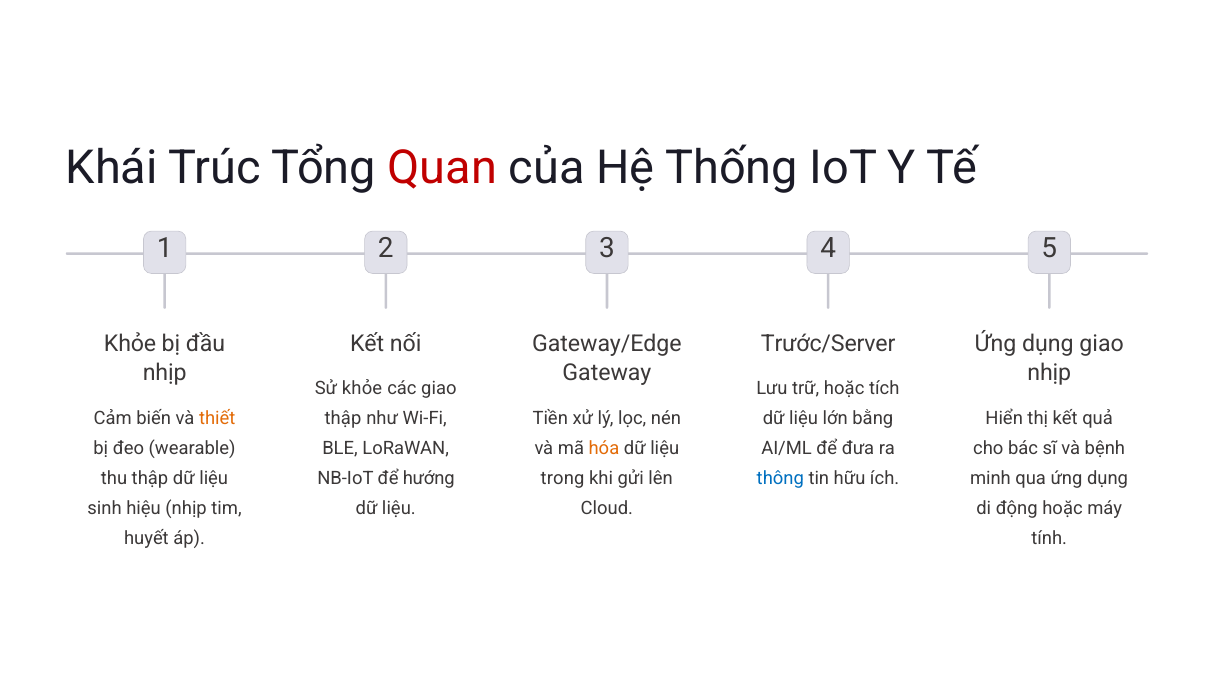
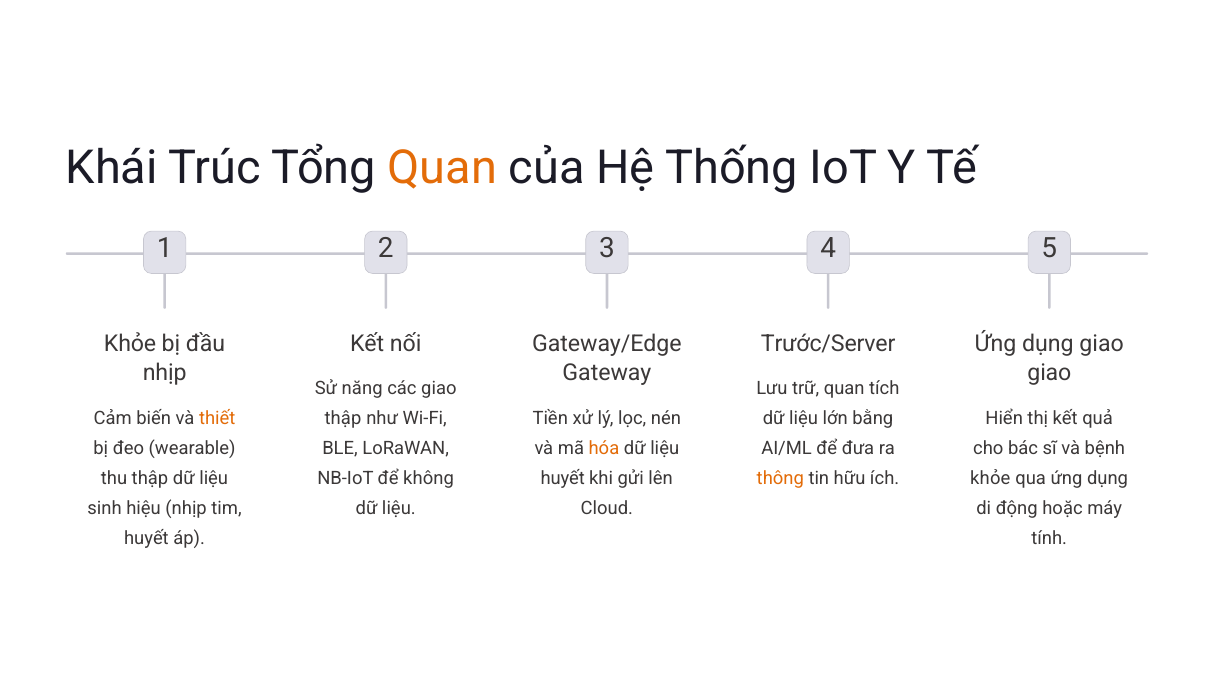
Quan colour: red -> orange (442, 168)
nhịp: nhịp -> giao (1049, 373)
Sử khỏe: khỏe -> năng (362, 388)
trữ hoặc: hoặc -> quan (844, 388)
trong: trong -> huyết (563, 478)
minh: minh -> khỏe (990, 478)
hướng: hướng -> không (429, 479)
thông colour: blue -> orange (780, 479)
